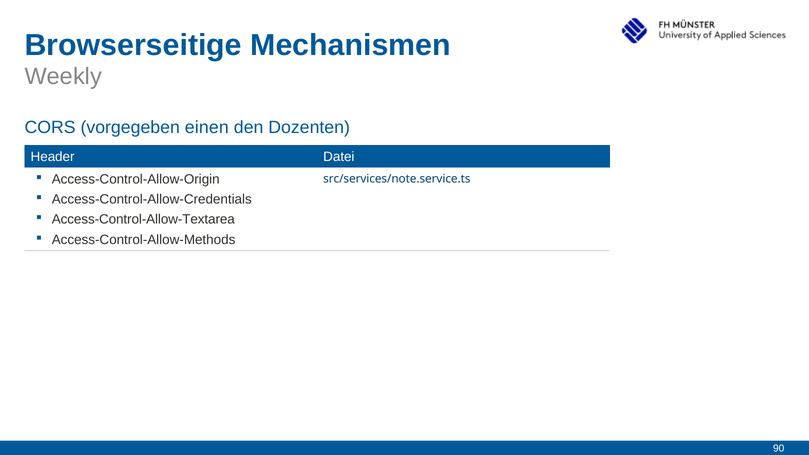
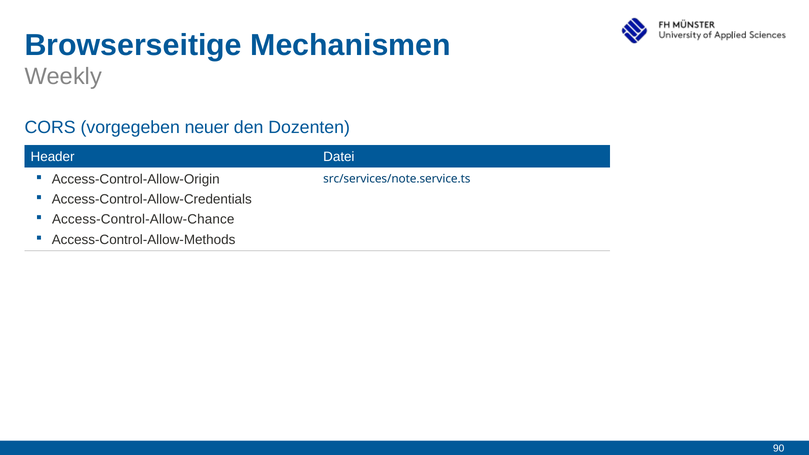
einen: einen -> neuer (207, 127)
Access-Control-Allow-Textarea: Access-Control-Allow-Textarea -> Access-Control-Allow-Chance (143, 220)
